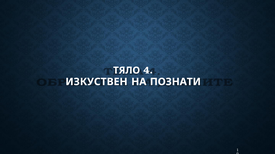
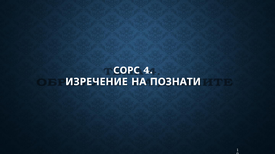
ТЯЛО: ТЯЛО -> СОРС (127, 71)
ИЗКУСТВЕН: ИЗКУСТВЕН -> ИЗРЕЧЕНИЕ (96, 82)
